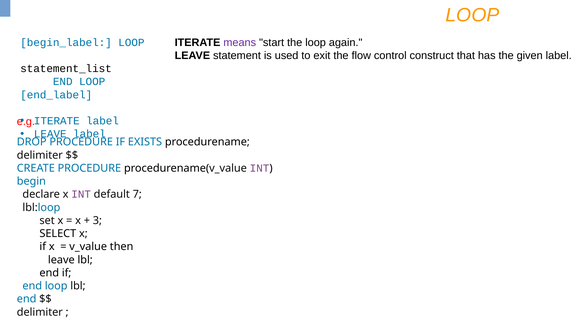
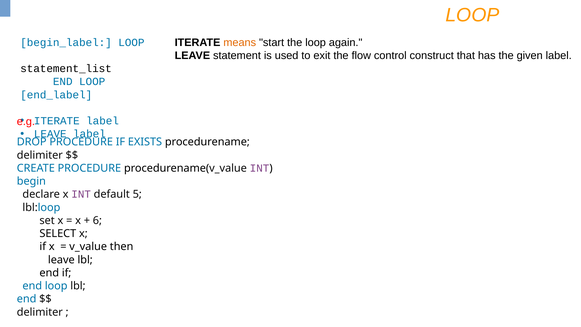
means colour: purple -> orange (240, 42)
7: 7 -> 5 (137, 194)
3: 3 -> 6 (97, 220)
